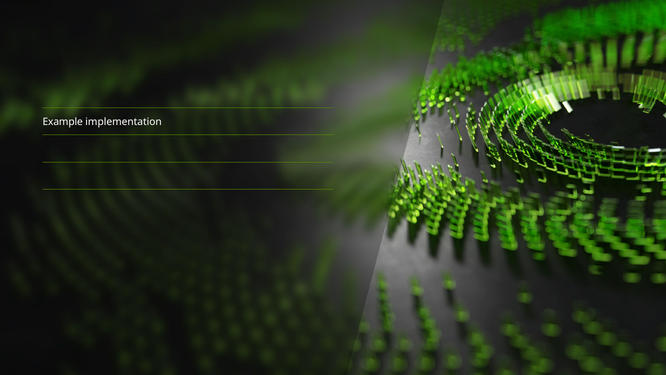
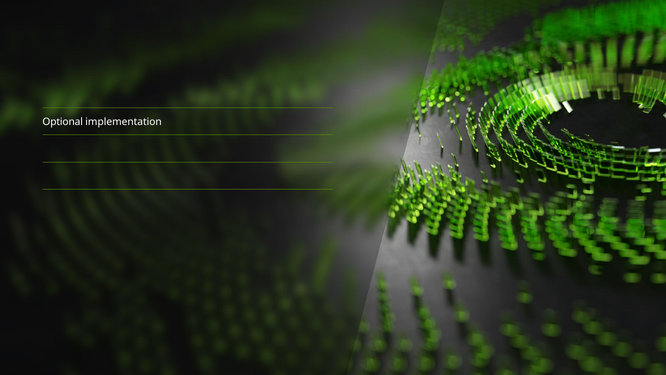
Example: Example -> Optional (63, 122)
